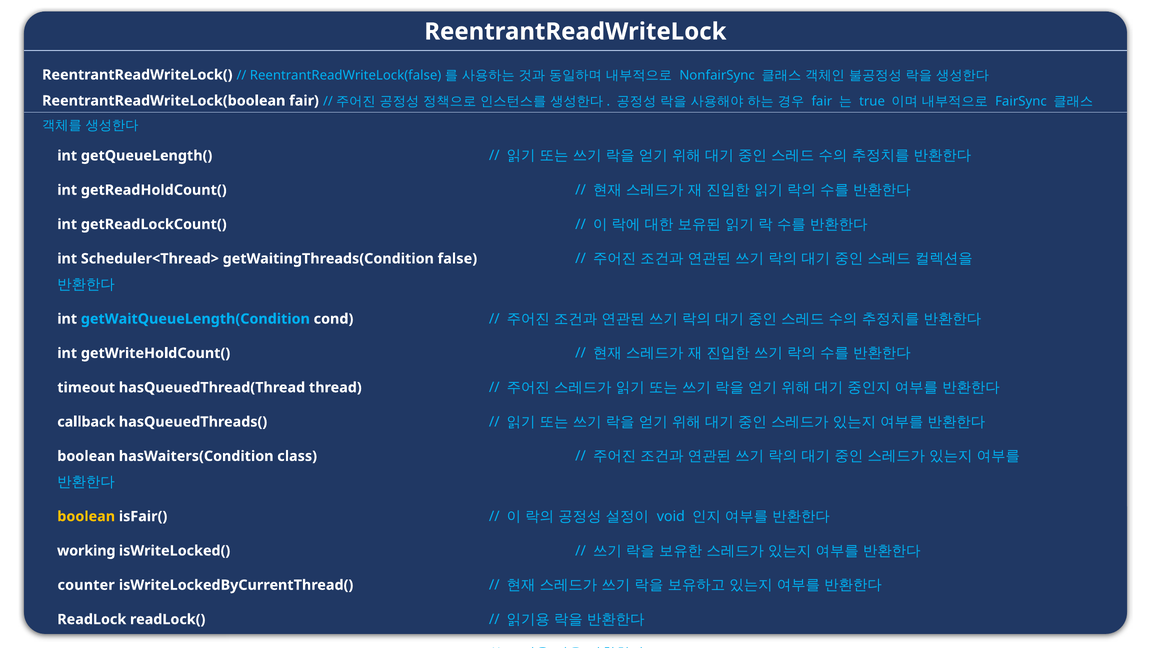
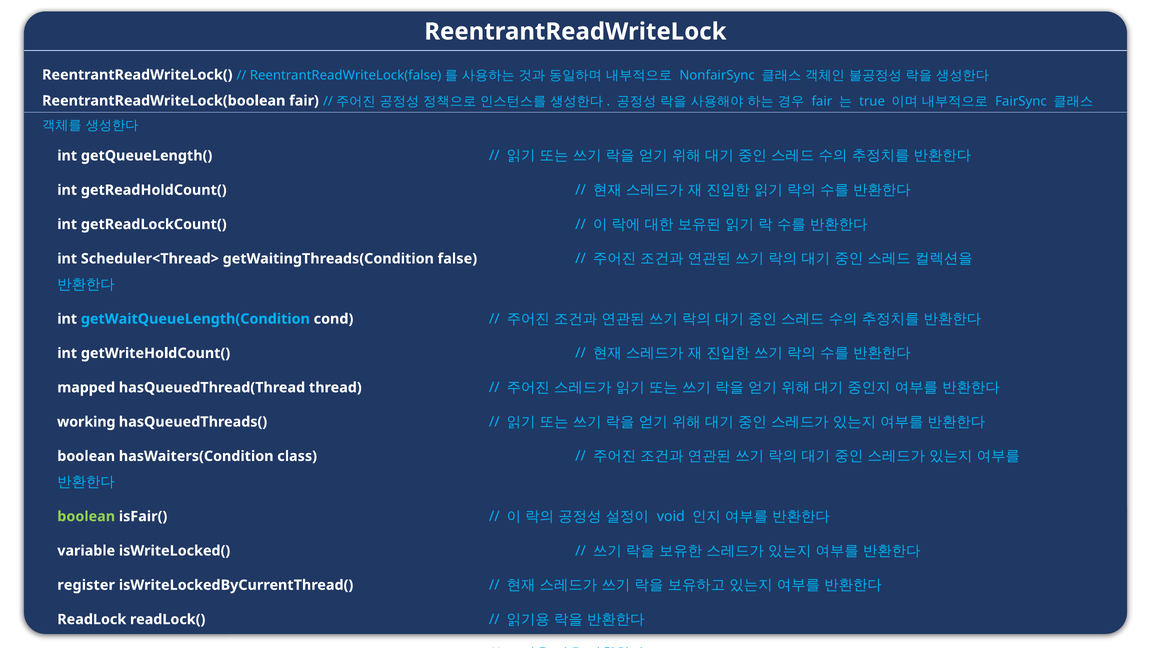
timeout: timeout -> mapped (86, 387)
callback: callback -> working (86, 422)
boolean colour: yellow -> light green (86, 516)
working: working -> variable (86, 550)
counter: counter -> register (86, 585)
